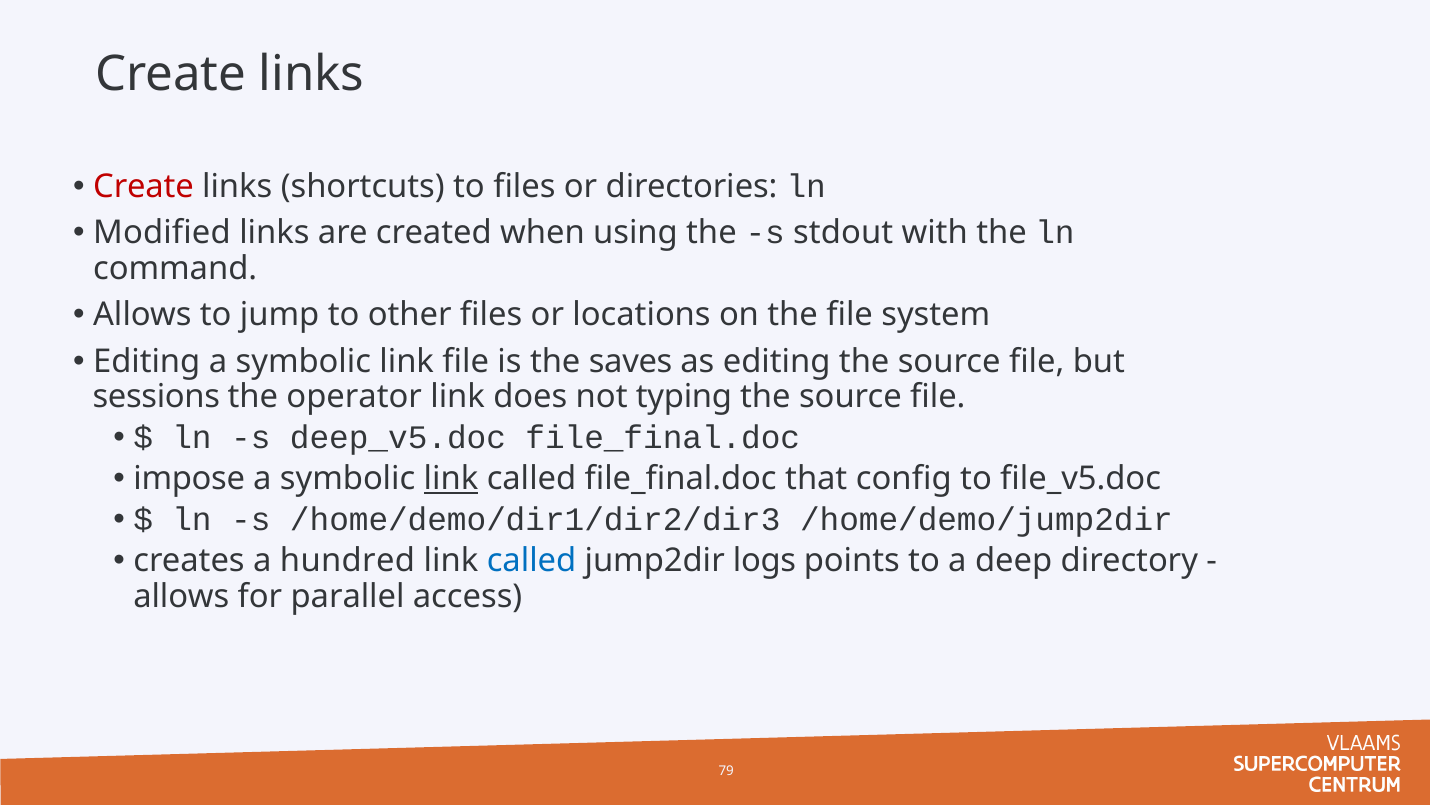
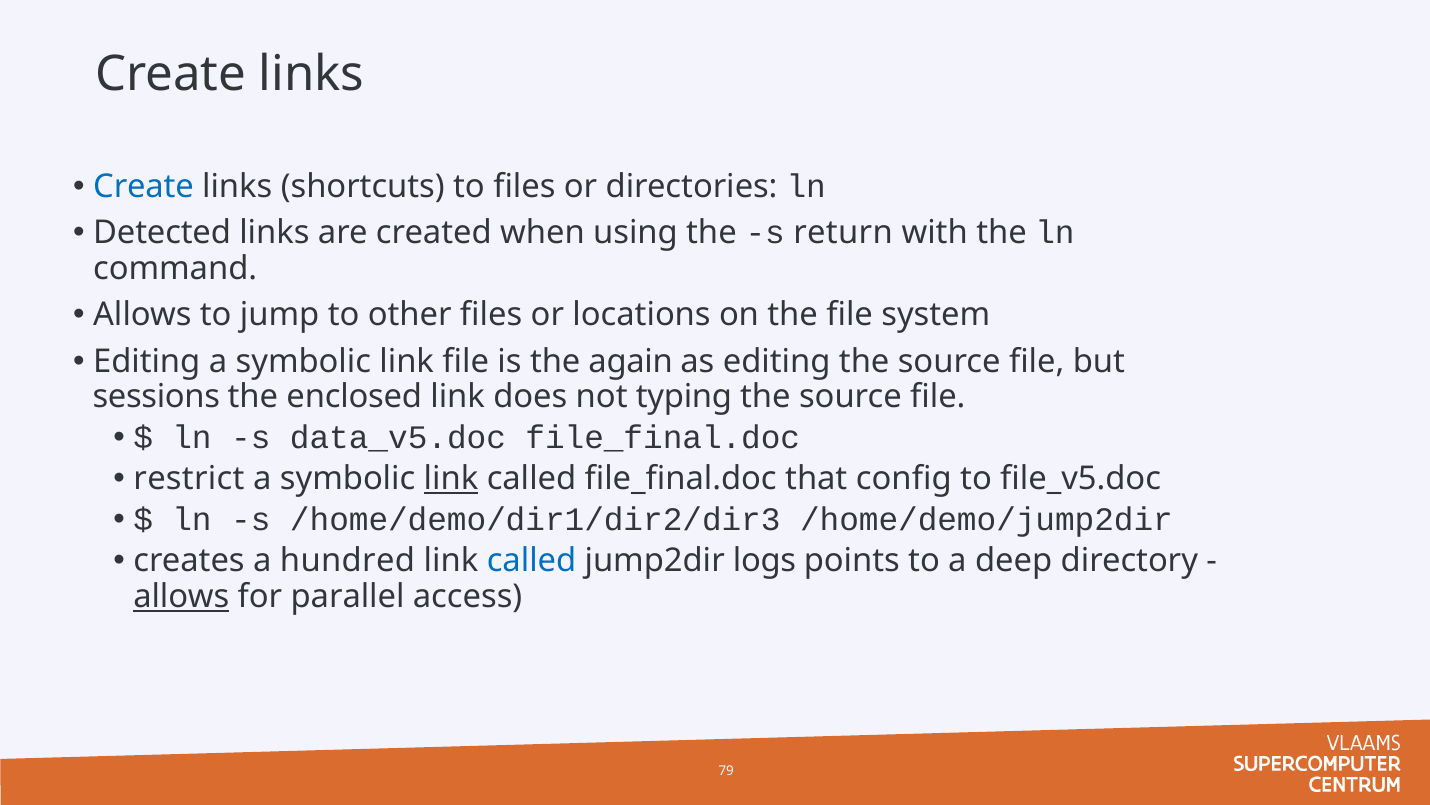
Create colour: red -> blue (144, 186)
Modified: Modified -> Detected (162, 233)
stdout: stdout -> return (843, 233)
saves: saves -> again (631, 361)
operator: operator -> enclosed (354, 397)
deep_v5.doc: deep_v5.doc -> data_v5.doc (398, 438)
impose: impose -> restrict (189, 479)
allows underline: none -> present (181, 596)
